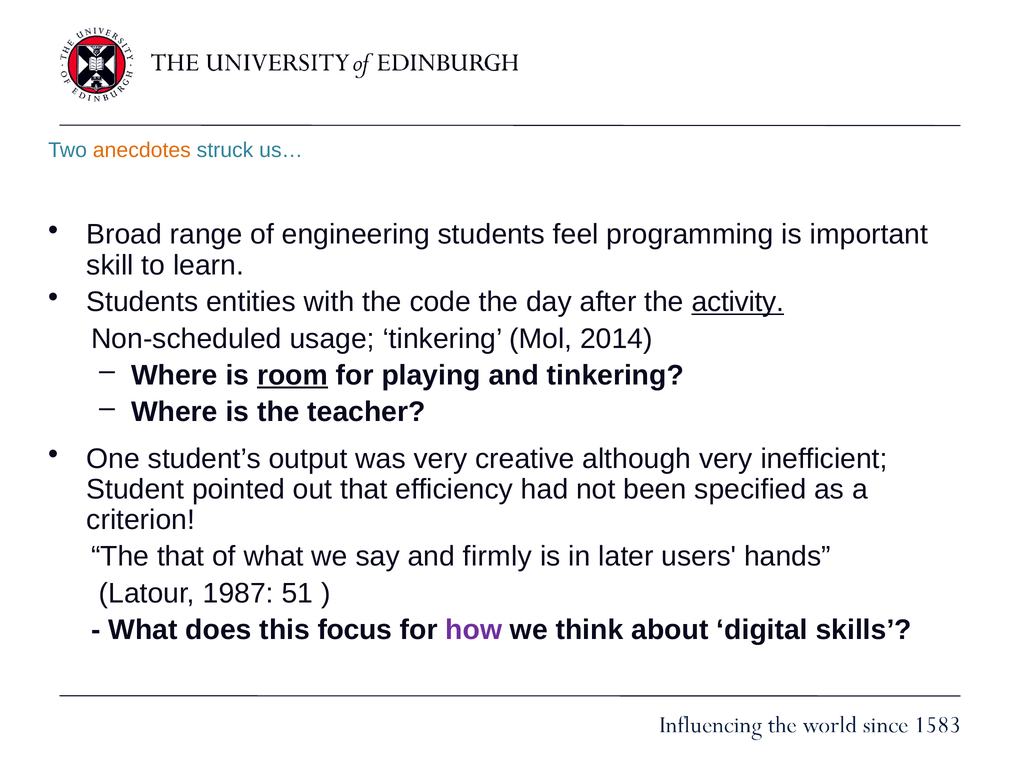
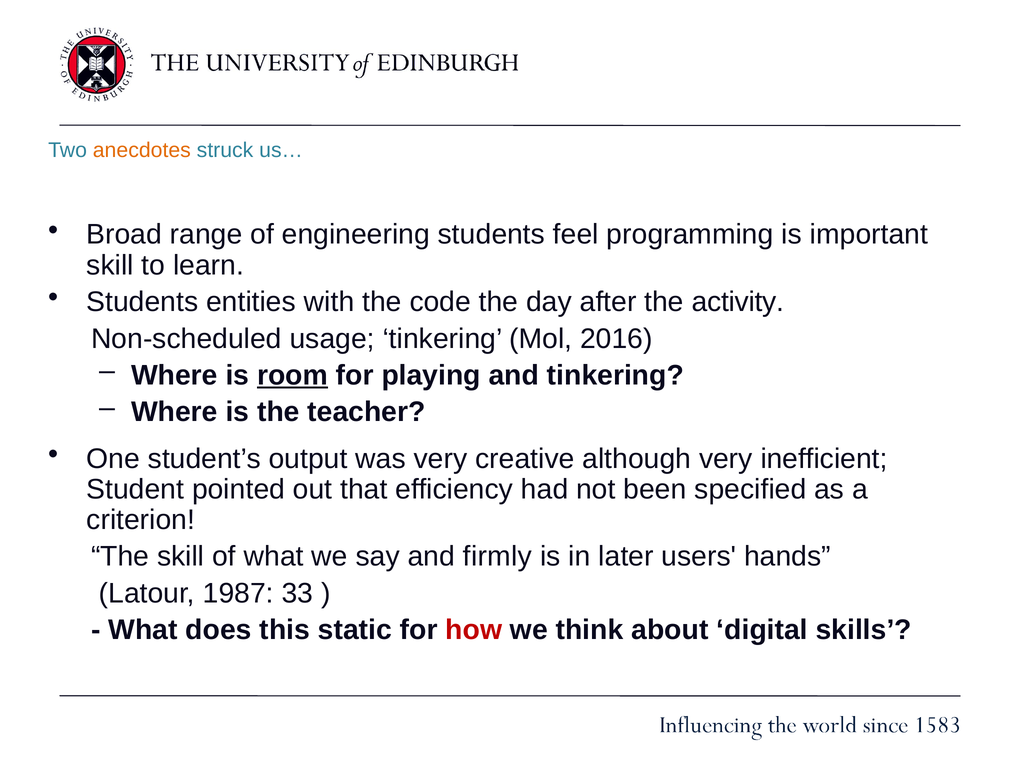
activity underline: present -> none (738, 302)
2014: 2014 -> 2016 (616, 339)
The that: that -> skill (181, 557)
51: 51 -> 33 (297, 593)
focus: focus -> static (355, 630)
how colour: purple -> red (474, 630)
